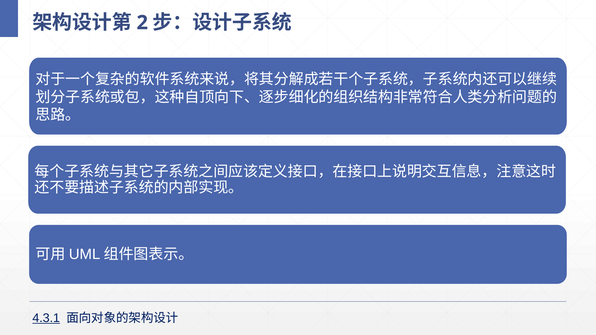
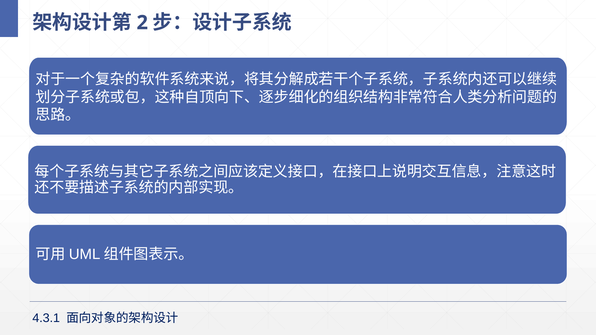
4.3.1 underline: present -> none (46, 318)
